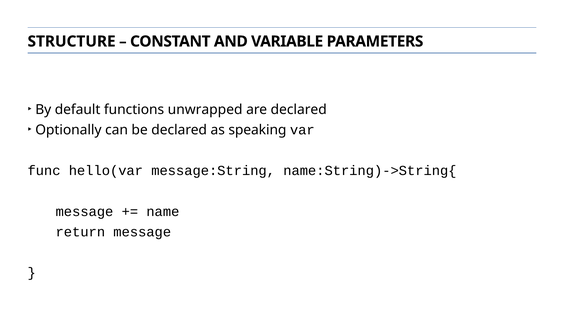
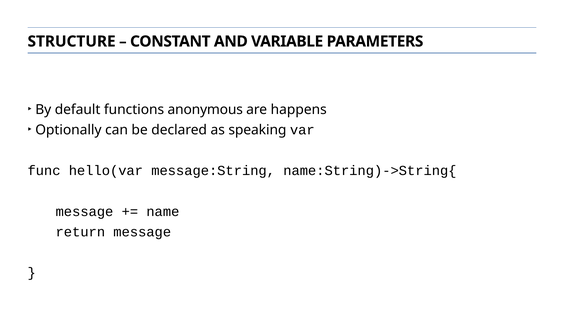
unwrapped: unwrapped -> anonymous (205, 109)
are declared: declared -> happens (299, 109)
